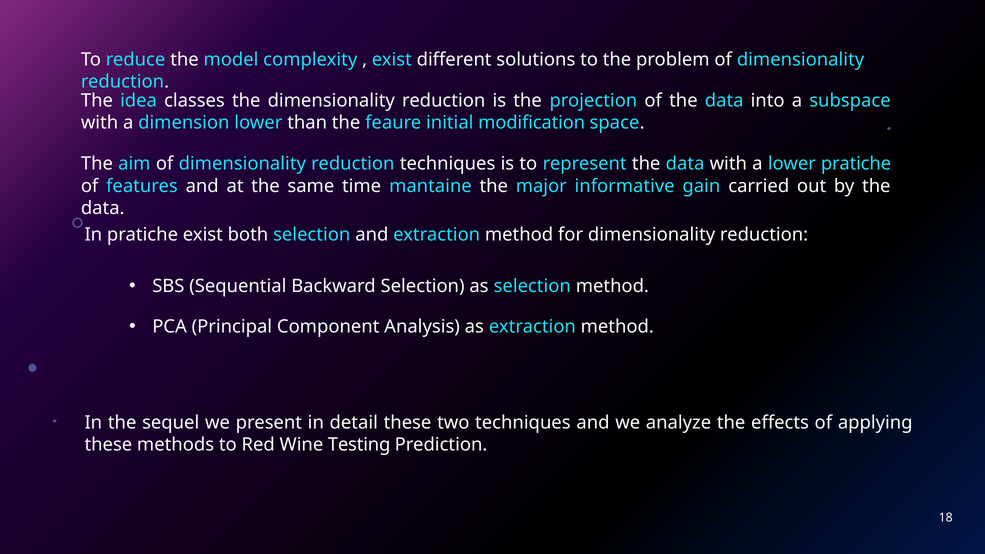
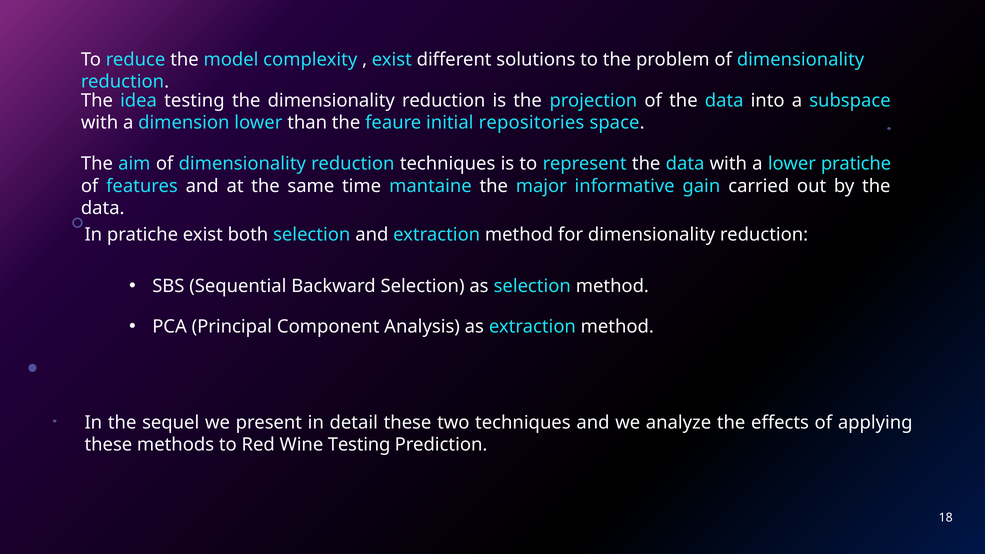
idea classes: classes -> testing (194, 101)
modification: modification -> repositories (531, 123)
